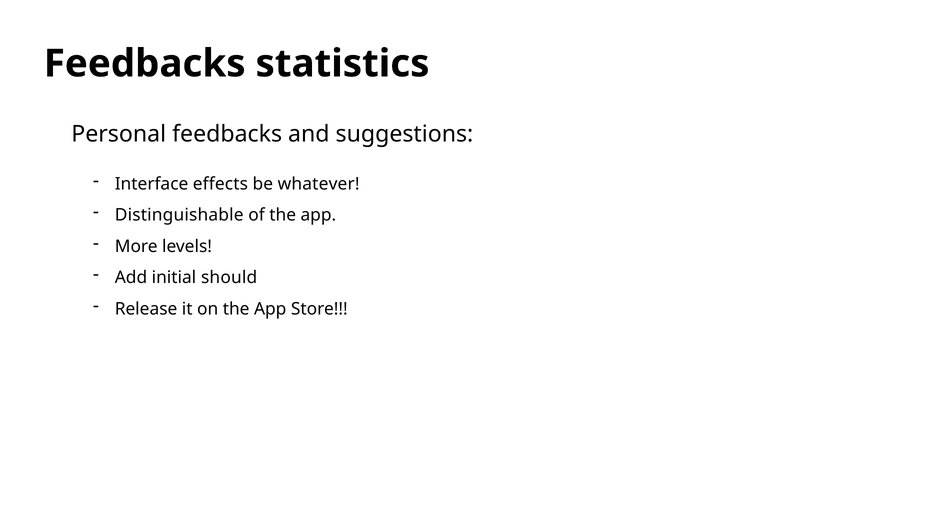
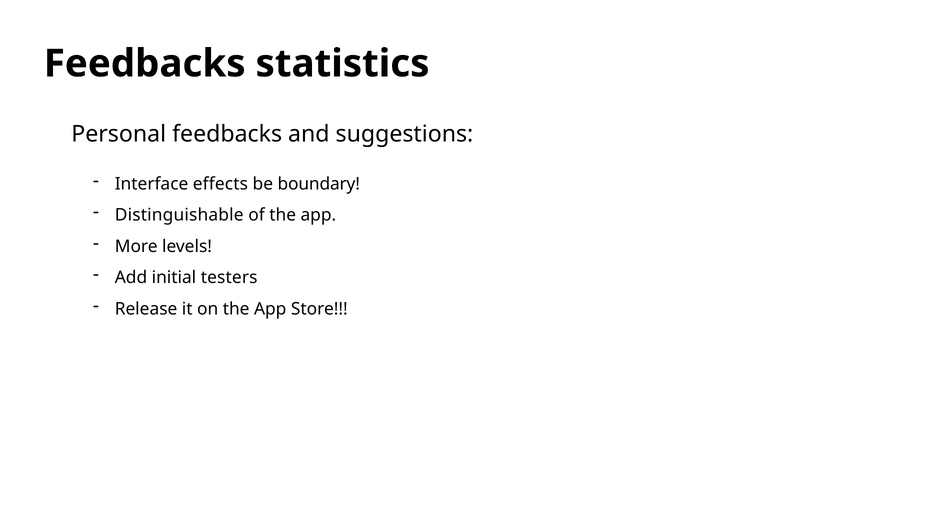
whatever: whatever -> boundary (319, 184)
should: should -> testers (229, 277)
